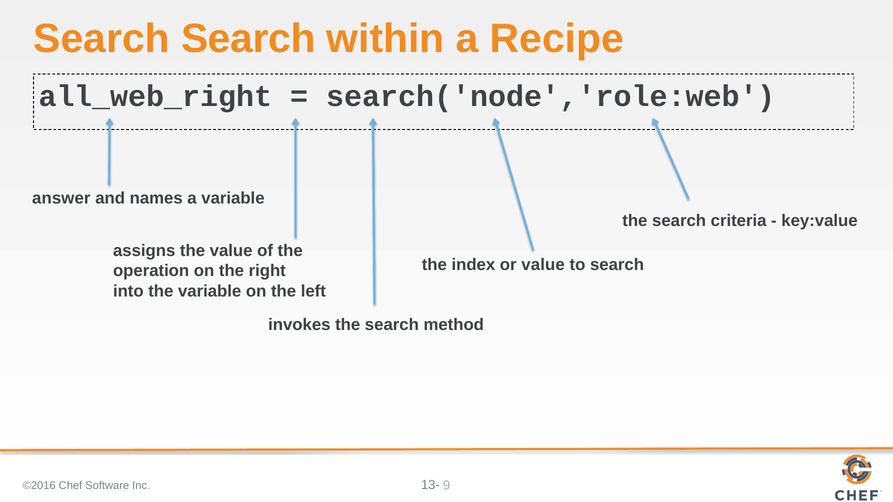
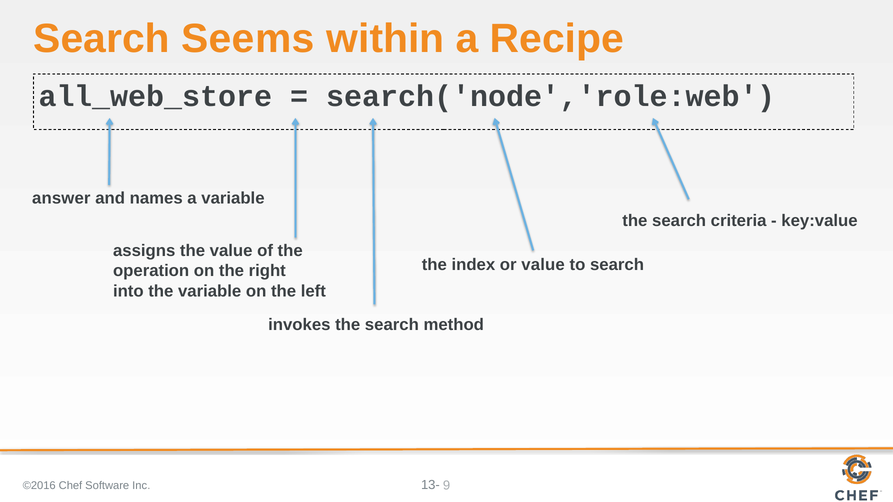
Search Search: Search -> Seems (248, 39)
all_web_right: all_web_right -> all_web_store (155, 97)
